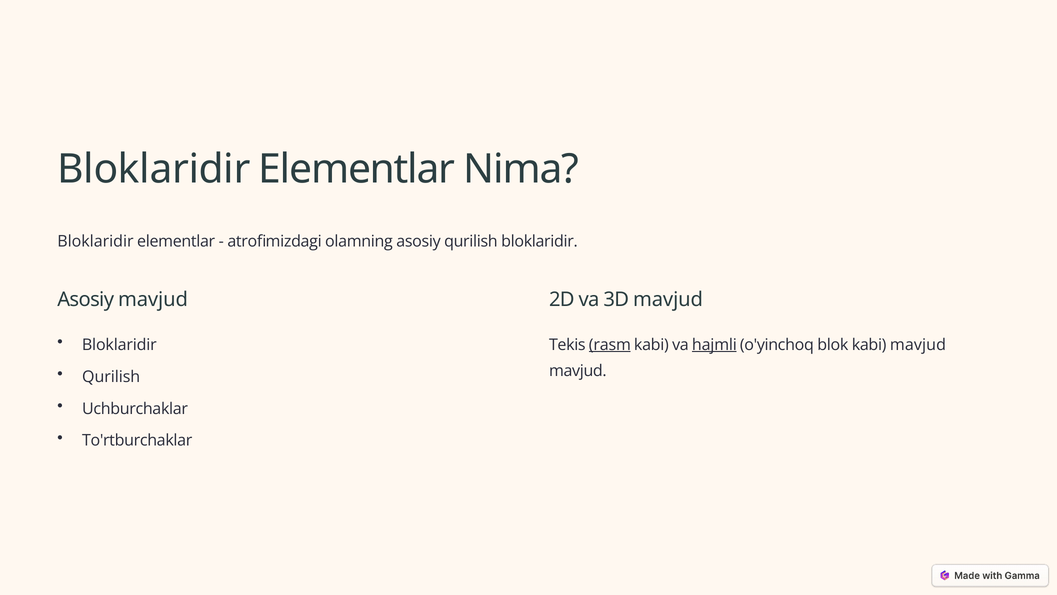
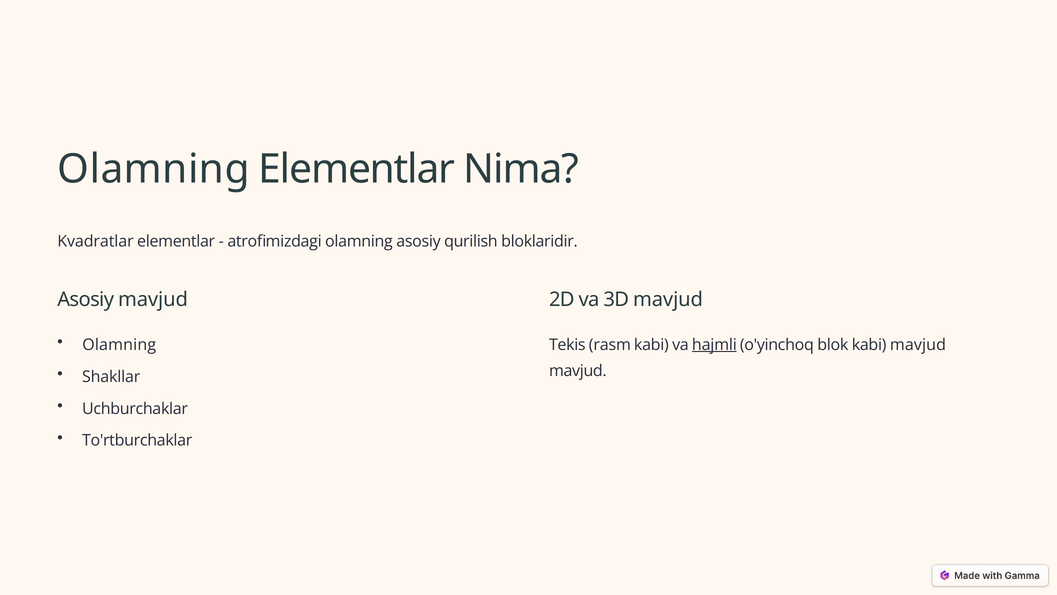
Bloklaridir: Bloklaridir -> Olamning (154, 169)
Bloklaridir: Bloklaridir -> Kvadratlar (96, 241)
Bloklaridir: Bloklaridir -> Olamning (119, 344)
rasm underline: present -> none (610, 344)
Qurilish: Qurilish -> Shakllar (111, 376)
